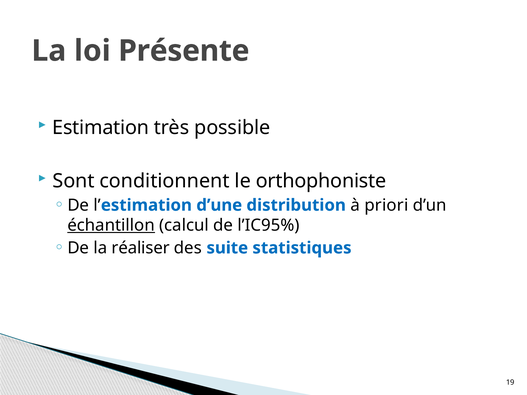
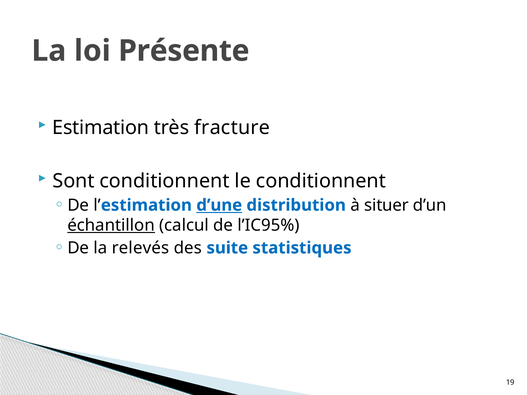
possible: possible -> fracture (232, 128)
le orthophoniste: orthophoniste -> conditionnent (321, 181)
d’une underline: none -> present (219, 205)
priori: priori -> situer (387, 205)
réaliser: réaliser -> relevés (140, 248)
